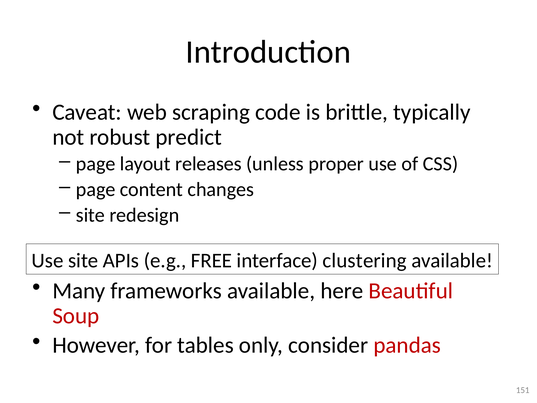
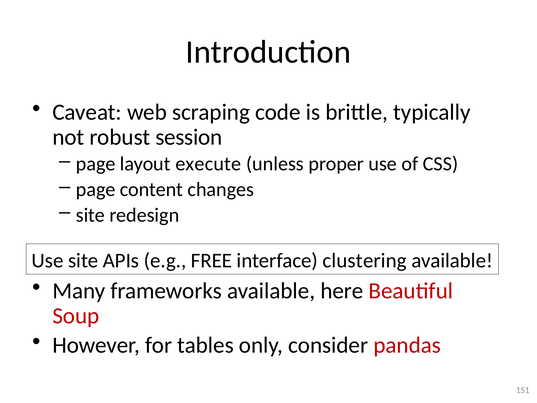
predict: predict -> session (189, 137)
releases: releases -> execute (208, 164)
